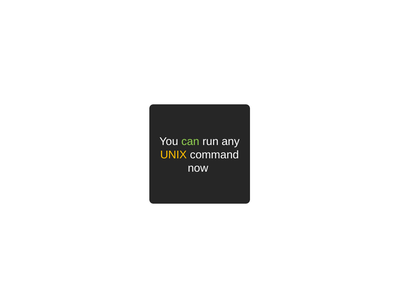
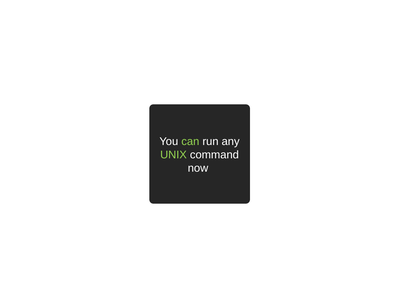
UNIX colour: yellow -> light green (173, 155)
